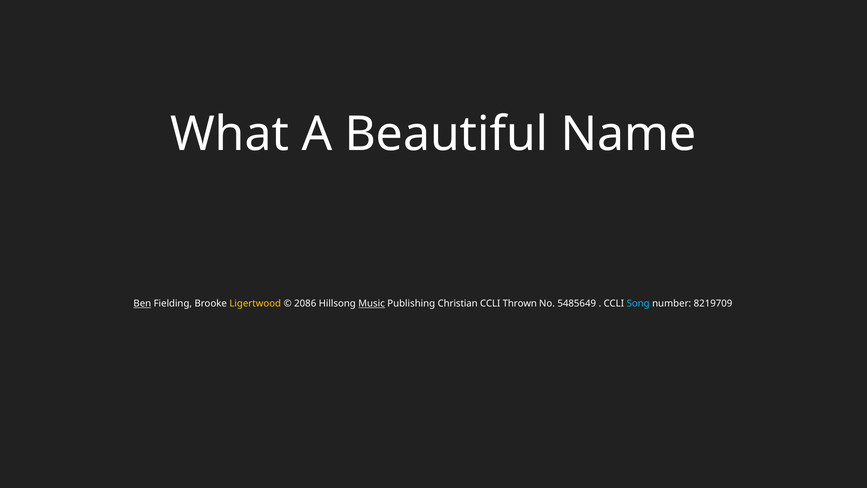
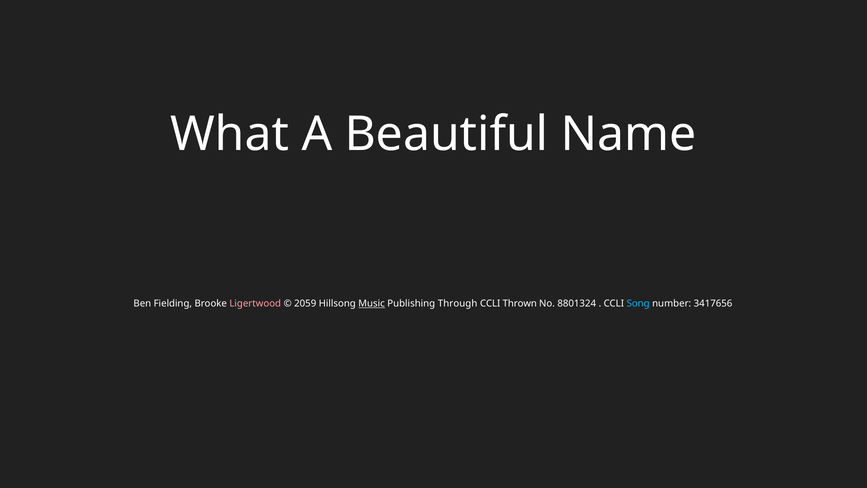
Ben underline: present -> none (142, 303)
Ligertwood colour: yellow -> pink (255, 303)
2086: 2086 -> 2059 (305, 303)
Christian: Christian -> Through (458, 303)
5485649: 5485649 -> 8801324 (577, 303)
8219709: 8219709 -> 3417656 (713, 303)
